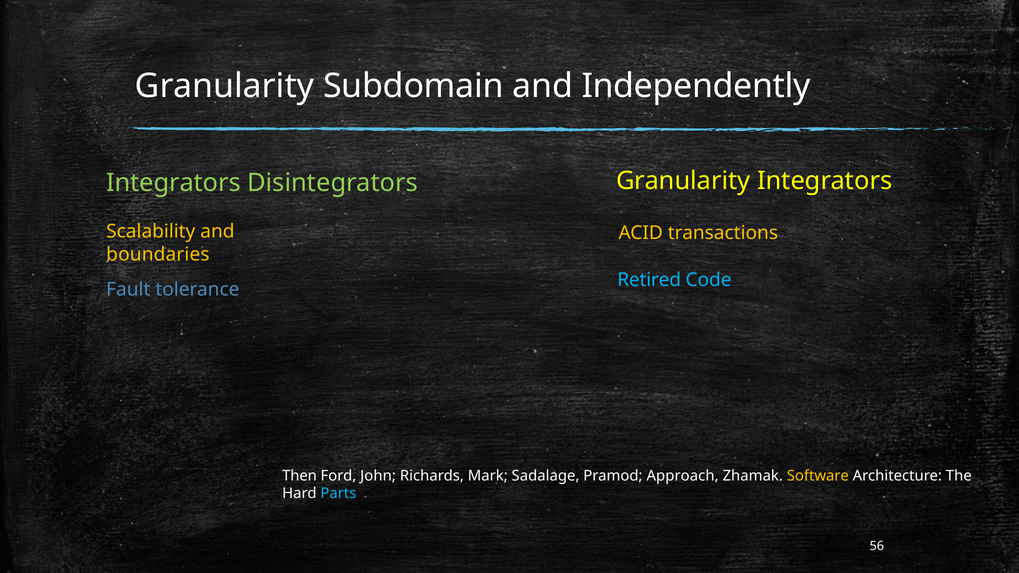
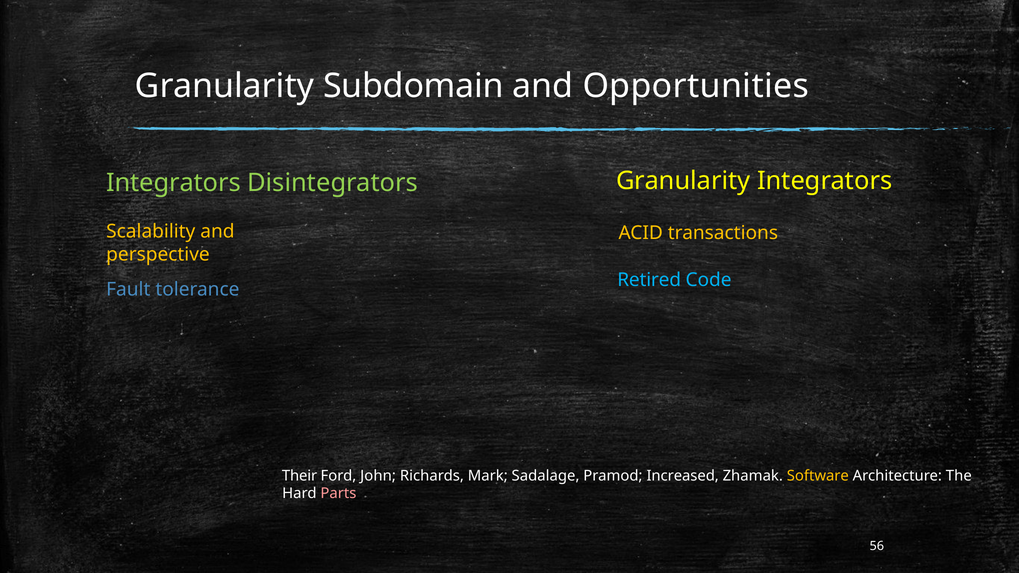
Independently: Independently -> Opportunities (696, 86)
boundaries: boundaries -> perspective (158, 254)
Then: Then -> Their (300, 476)
Approach: Approach -> Increased (683, 476)
Parts colour: light blue -> pink (338, 494)
